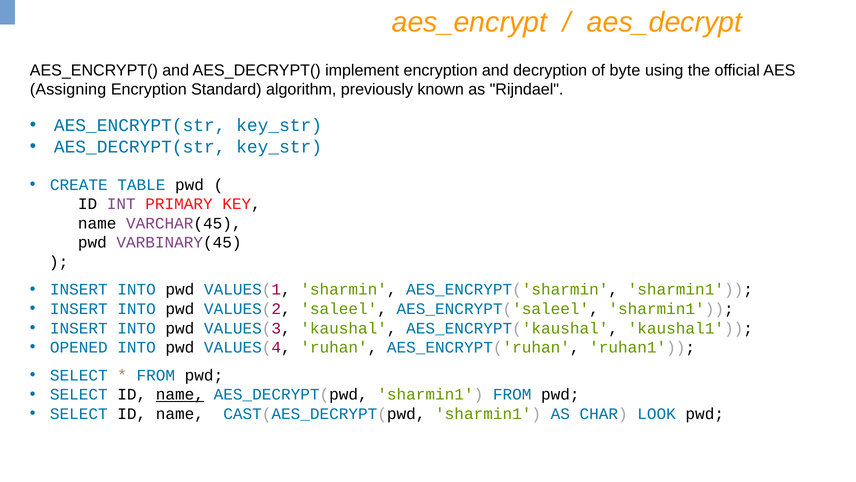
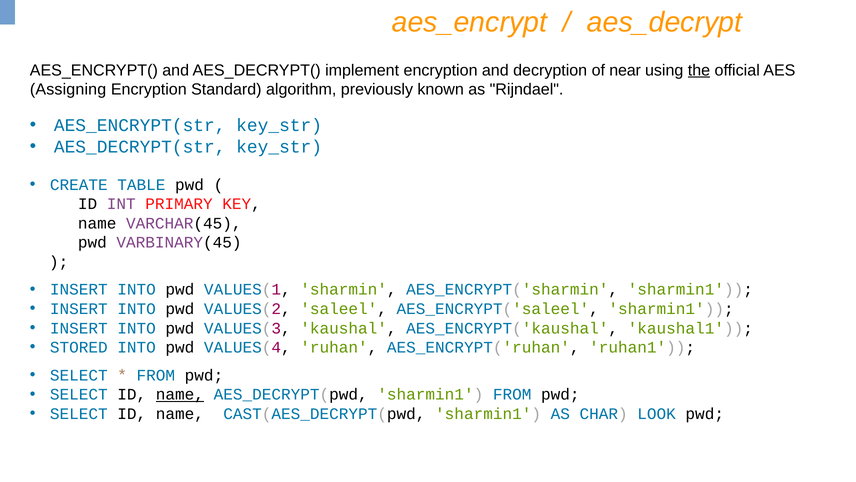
byte: byte -> near (625, 70)
the underline: none -> present (699, 70)
OPENED: OPENED -> STORED (79, 347)
